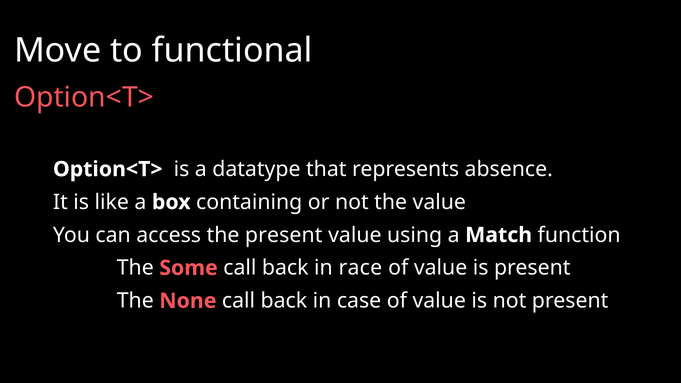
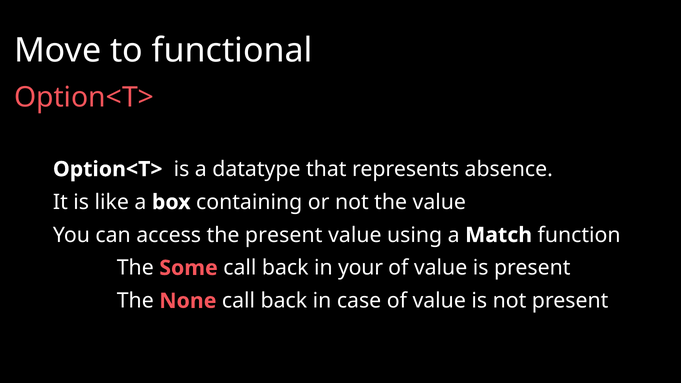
race: race -> your (361, 268)
